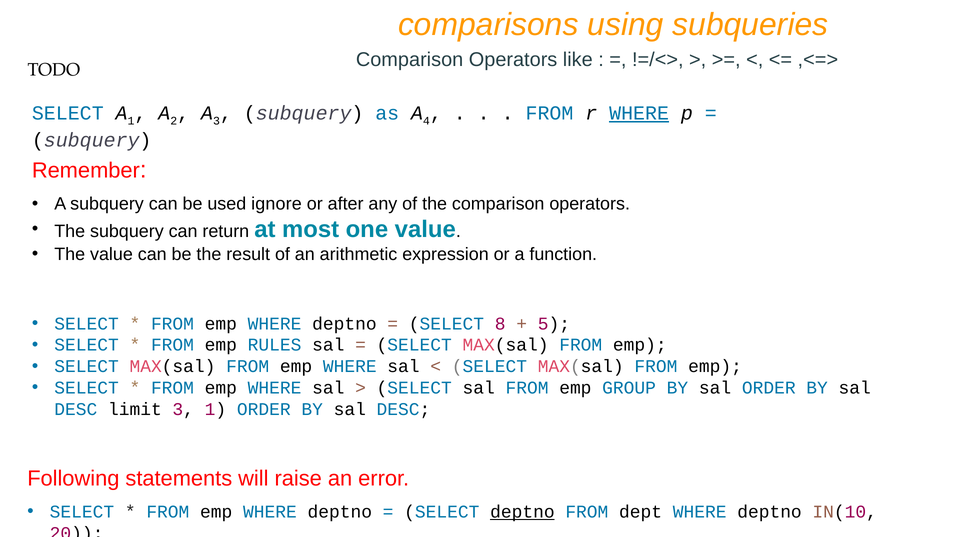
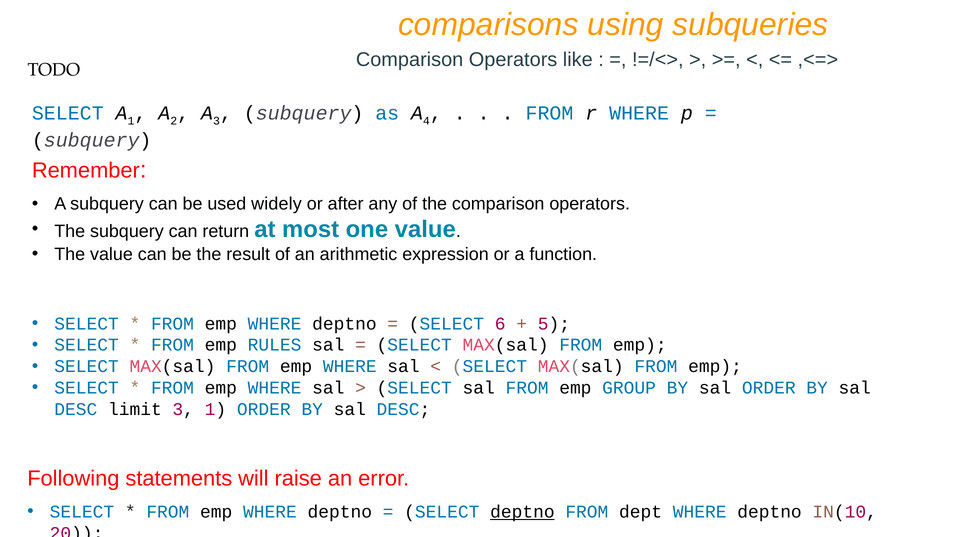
WHERE underline: present -> none (639, 113)
ignore: ignore -> widely (276, 204)
8: 8 -> 6 (500, 324)
